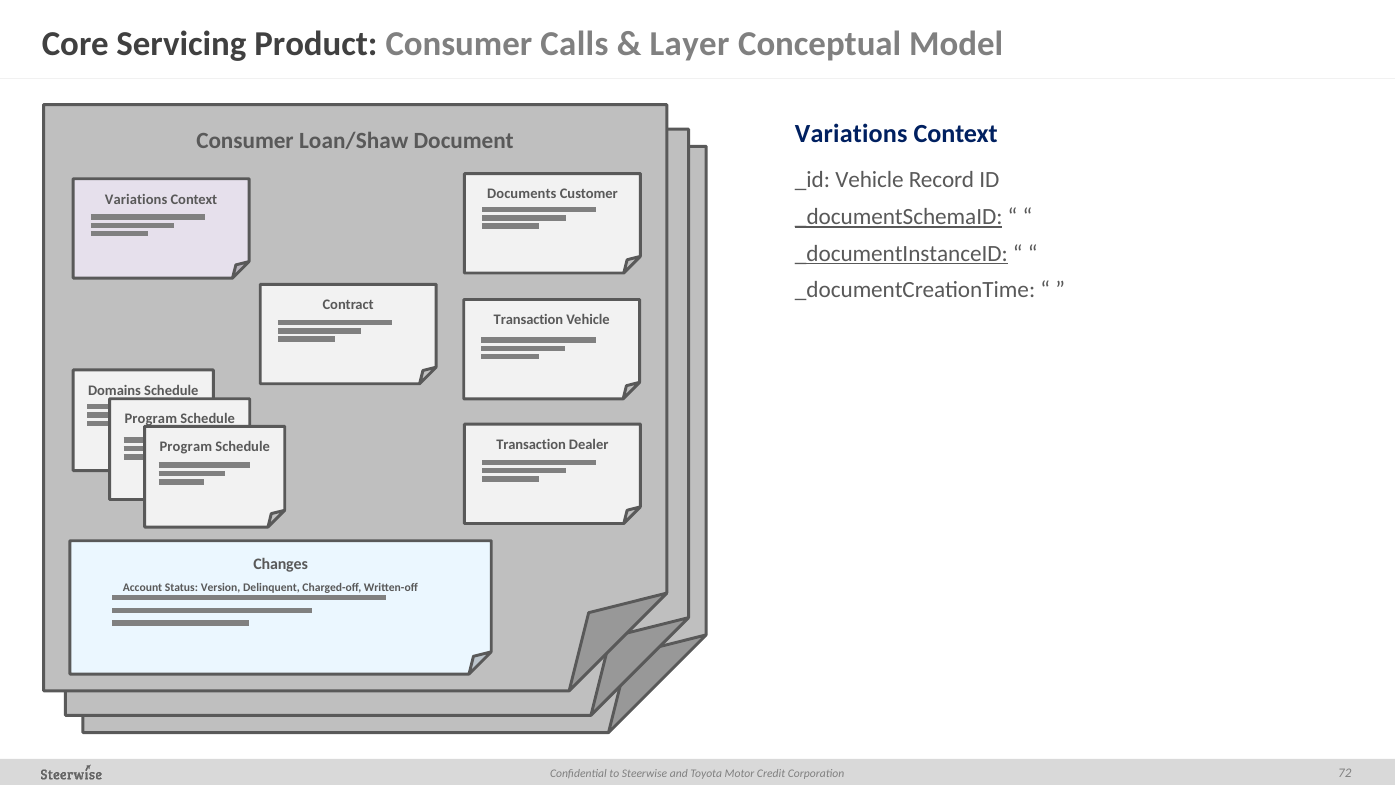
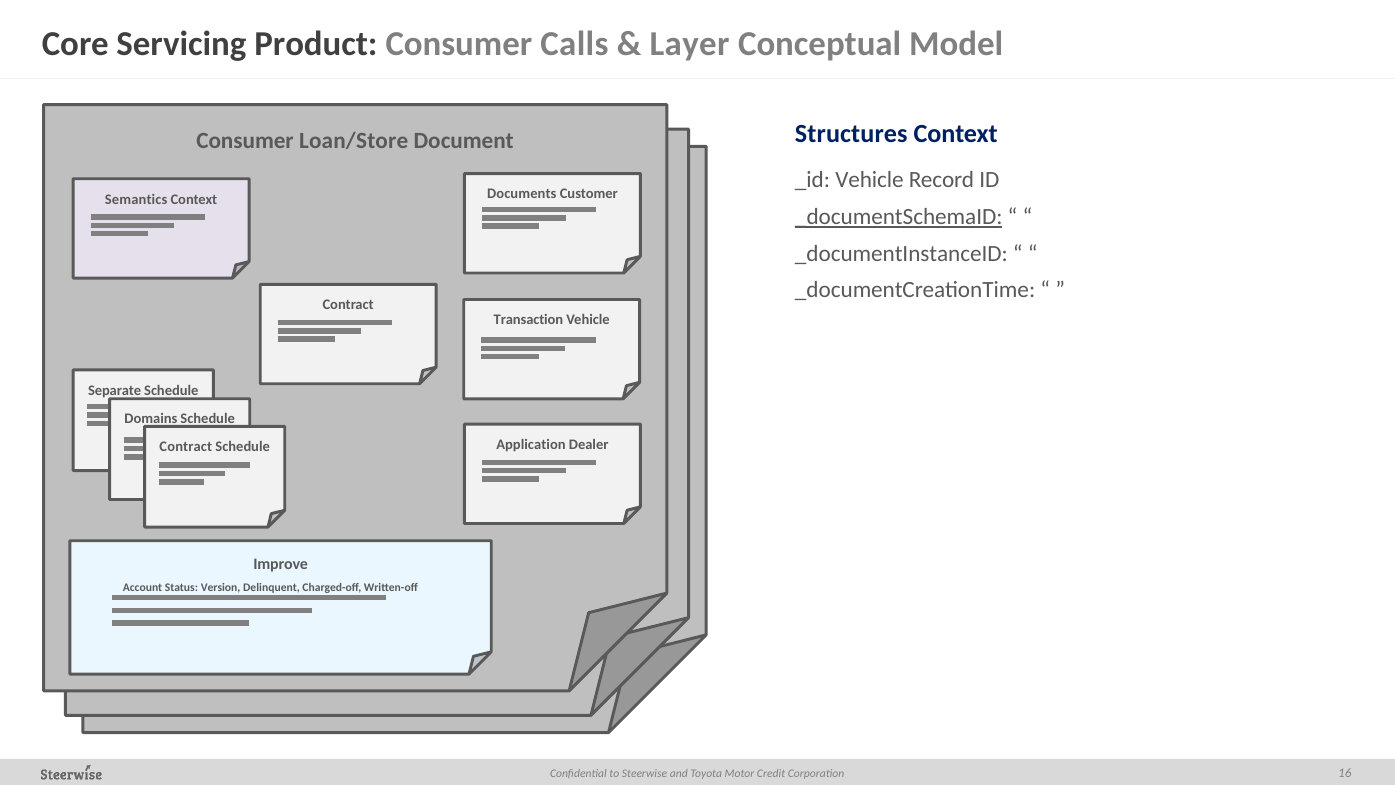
Variations: Variations -> Structures (851, 133)
Loan/Shaw: Loan/Shaw -> Loan/Store (354, 141)
Variations: Variations -> Semantics (136, 200)
_documentInstanceID underline: present -> none (901, 253)
Domains: Domains -> Separate (115, 390)
Program: Program -> Domains (151, 419)
Transaction: Transaction -> Application (531, 444)
Program: Program -> Contract (186, 447)
Changes: Changes -> Improve (281, 564)
72: 72 -> 16 (1345, 772)
